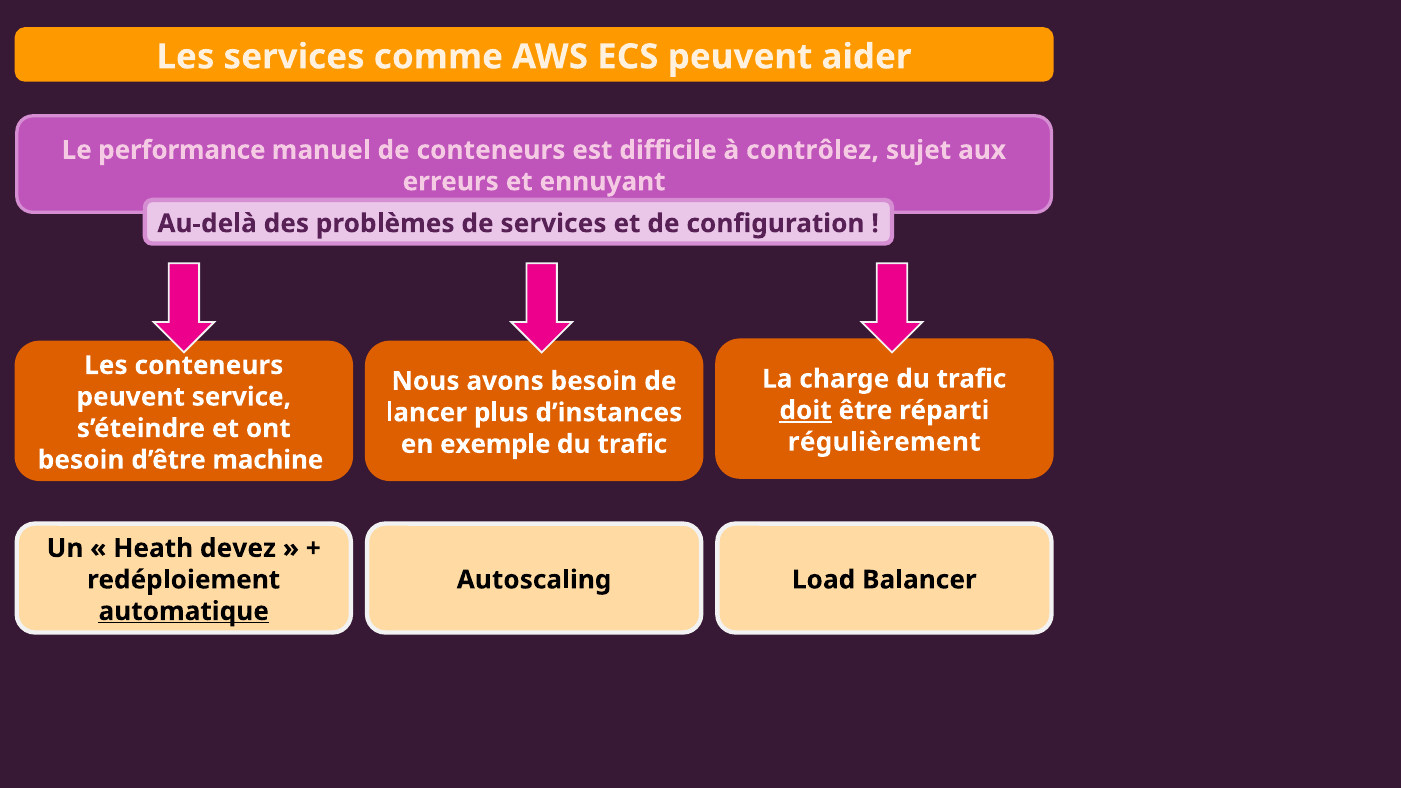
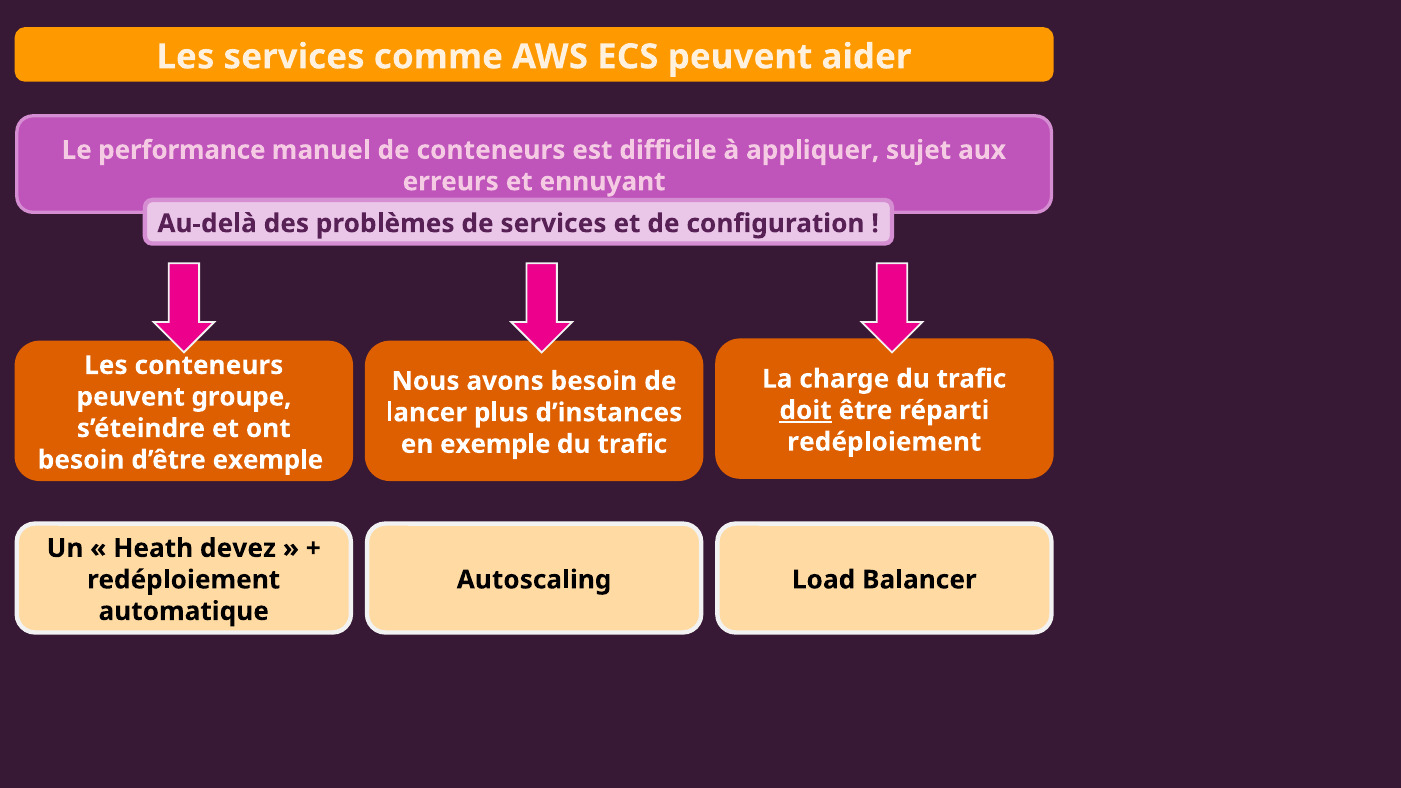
contrôlez: contrôlez -> appliquer (813, 150)
service: service -> groupe (241, 397)
régulièrement: régulièrement -> redéploiement (884, 442)
d’être machine: machine -> exemple (268, 460)
automatique underline: present -> none (184, 611)
